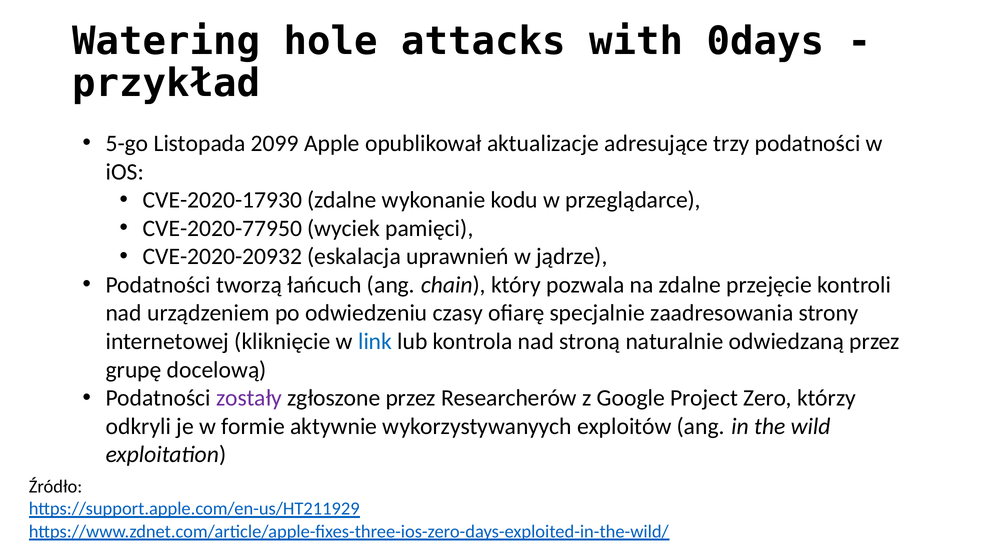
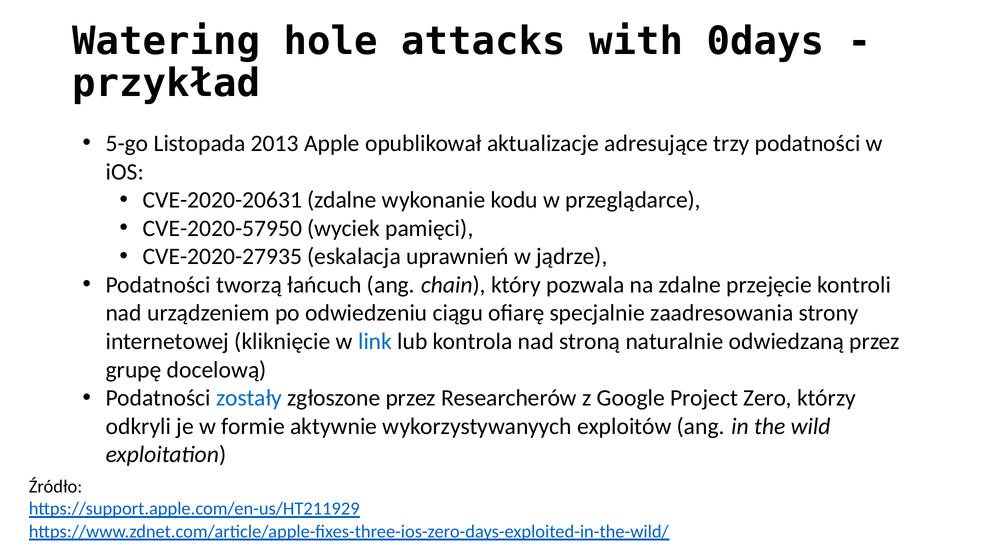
2099: 2099 -> 2013 (275, 144)
CVE-2020-17930: CVE-2020-17930 -> CVE-2020-20631 (222, 200)
CVE-2020-77950: CVE-2020-77950 -> CVE-2020-57950 (222, 229)
CVE-2020-20932: CVE-2020-20932 -> CVE-2020-27935 (222, 257)
czasy: czasy -> ciągu (458, 314)
zostały colour: purple -> blue (249, 399)
